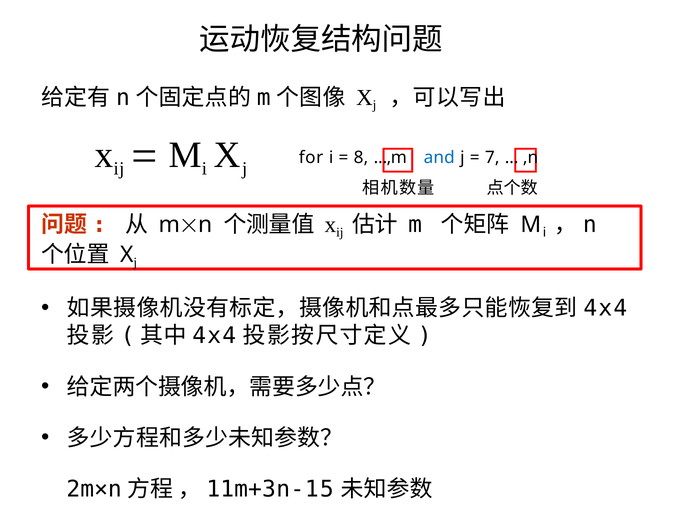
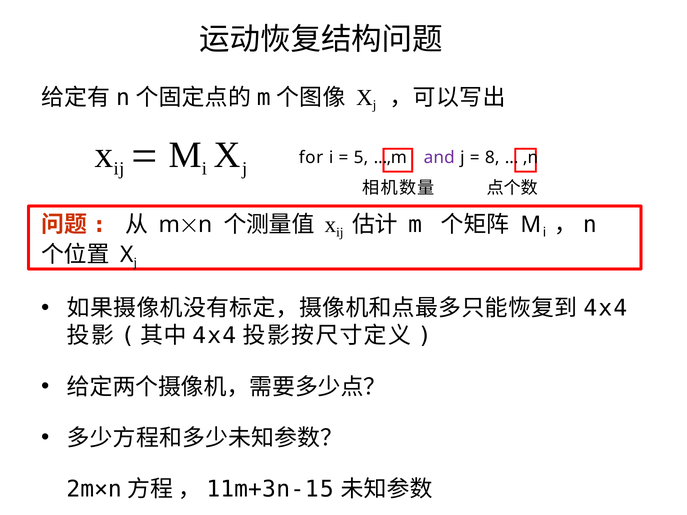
8: 8 -> 5 (361, 157)
and colour: blue -> purple (439, 157)
7: 7 -> 8 (492, 157)
